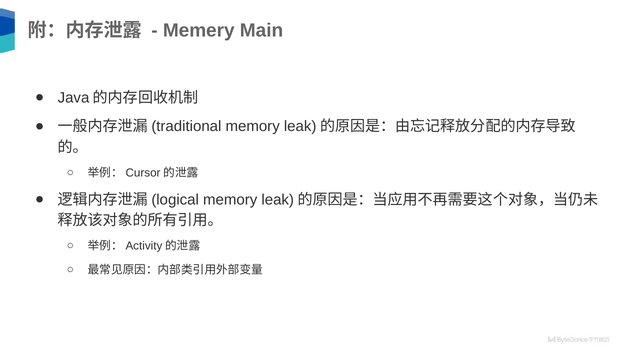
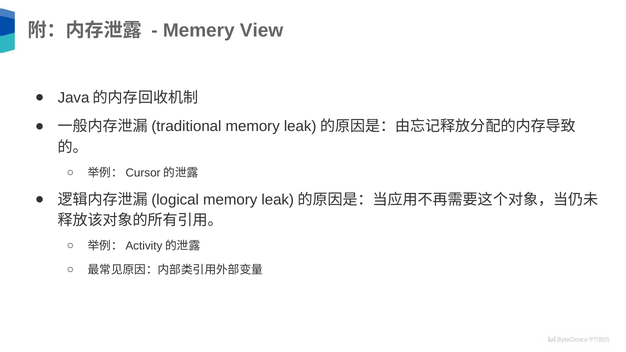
Main: Main -> View (262, 30)
